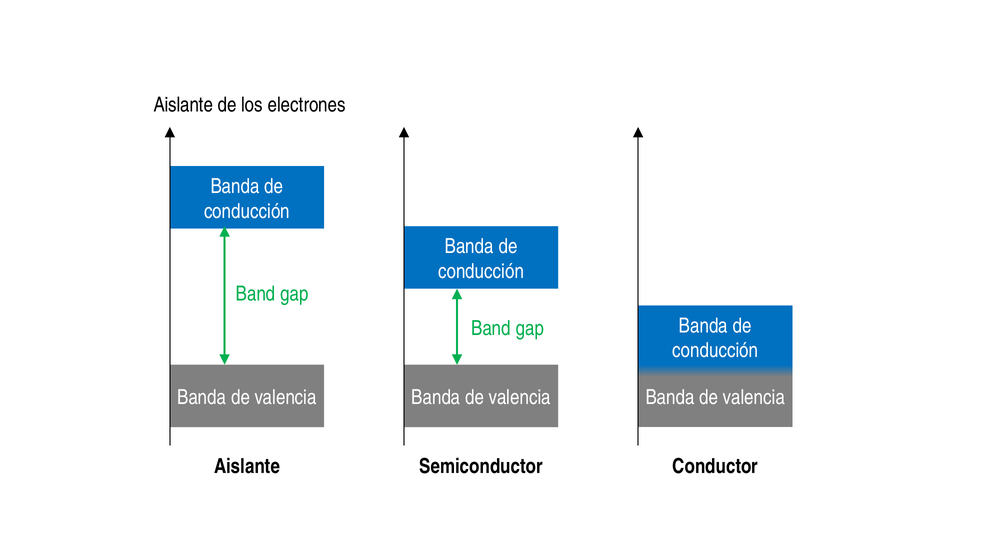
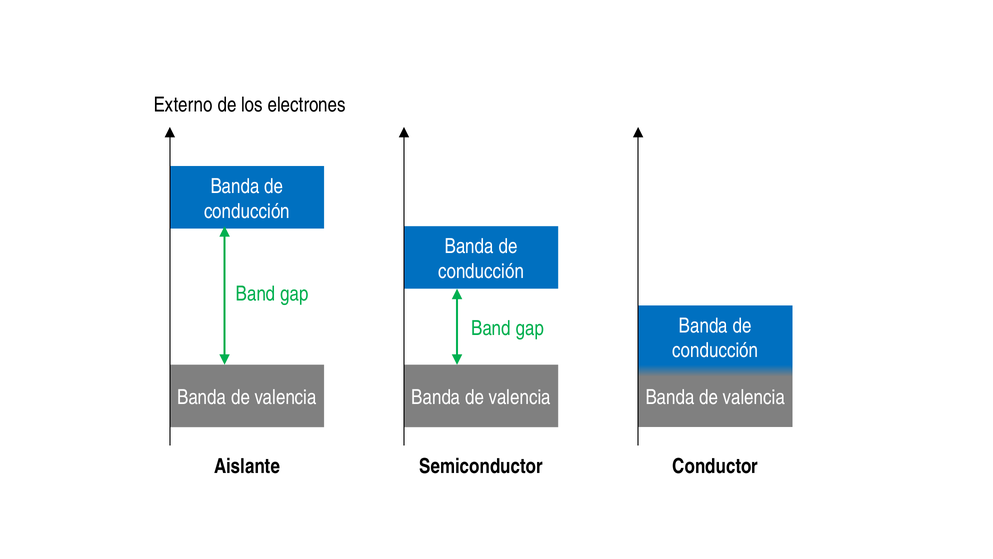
Aislante: Aislante -> Externo (183, 105)
